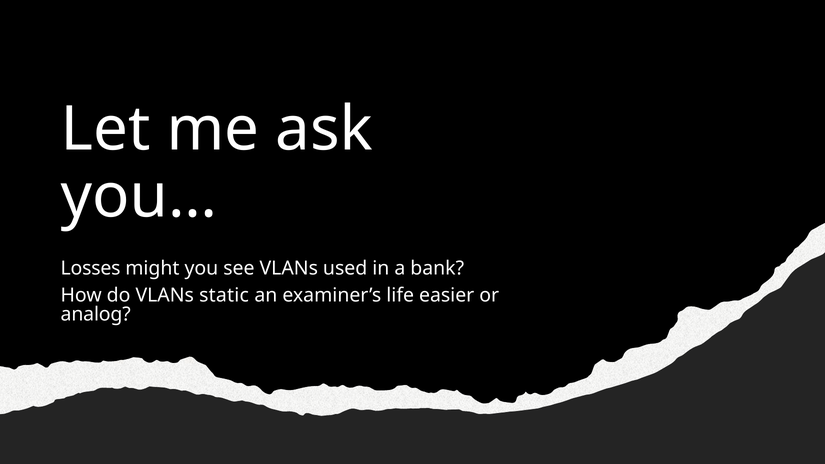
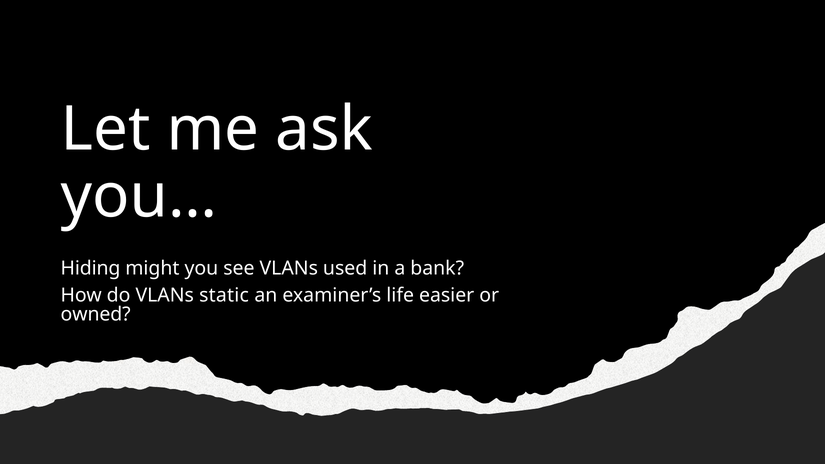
Losses: Losses -> Hiding (91, 269)
analog: analog -> owned (96, 314)
